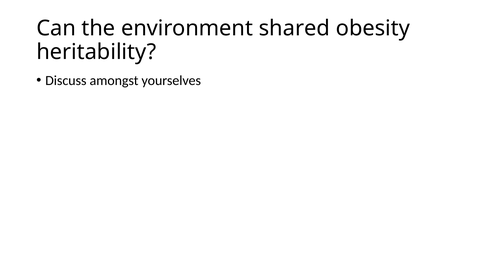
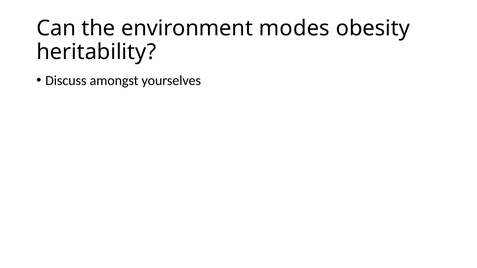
shared: shared -> modes (294, 28)
